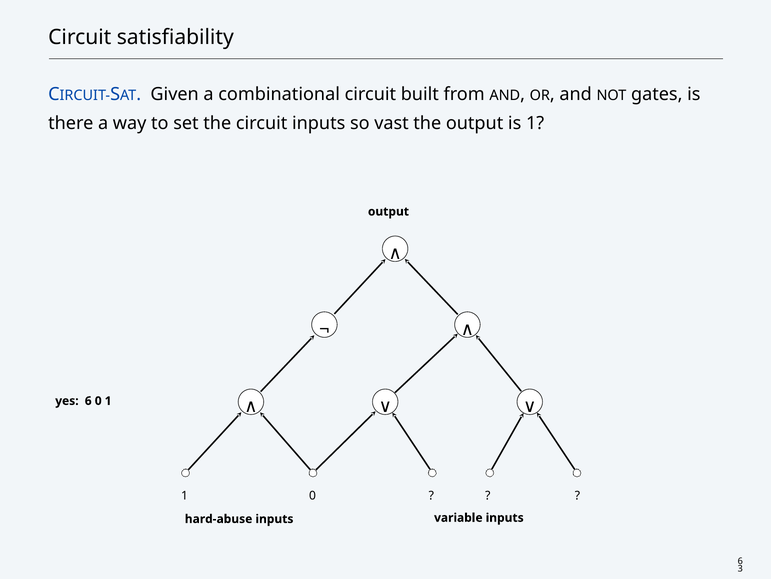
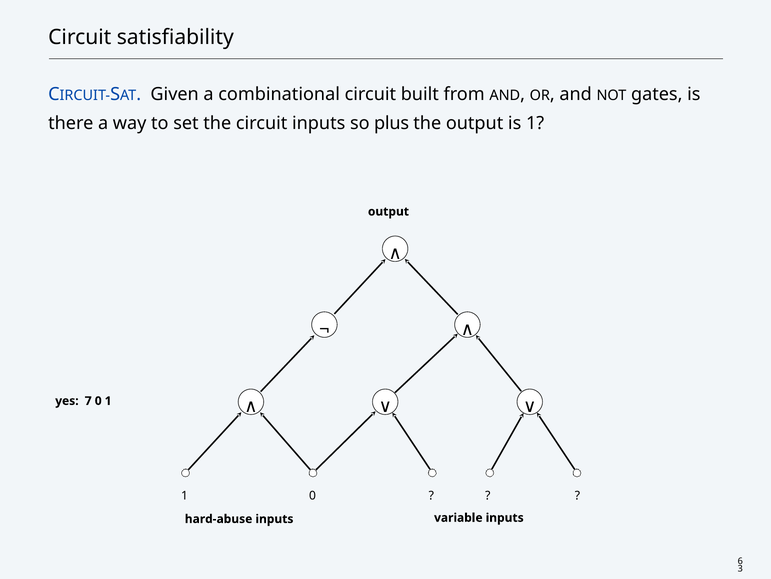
vast: vast -> plus (392, 123)
yes 6: 6 -> 7 (88, 400)
